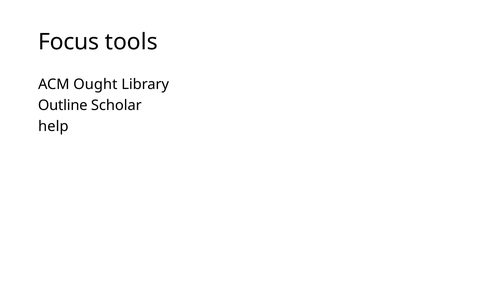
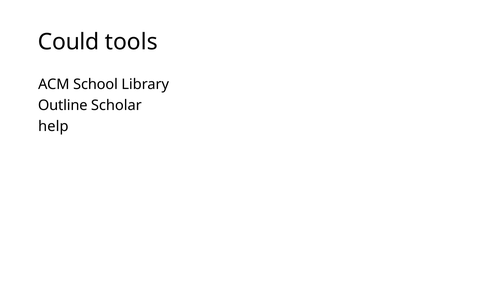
Focus: Focus -> Could (69, 42)
Ought: Ought -> School (96, 85)
